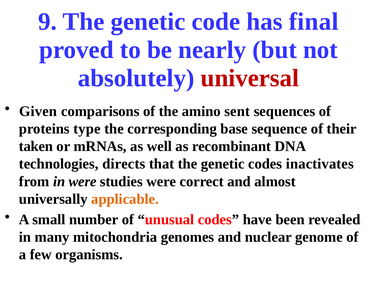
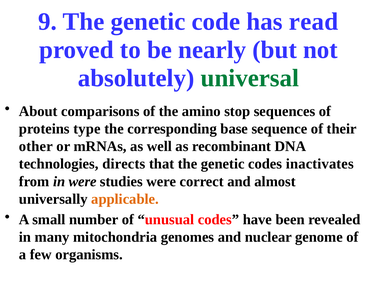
final: final -> read (314, 22)
universal colour: red -> green (250, 78)
Given: Given -> About (38, 111)
sent: sent -> stop (237, 111)
taken: taken -> other (36, 146)
